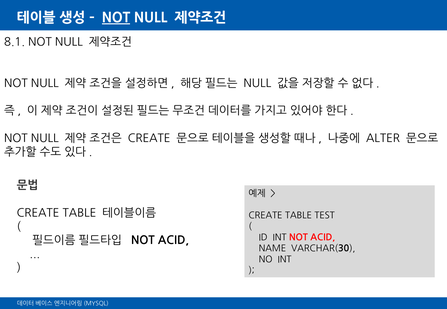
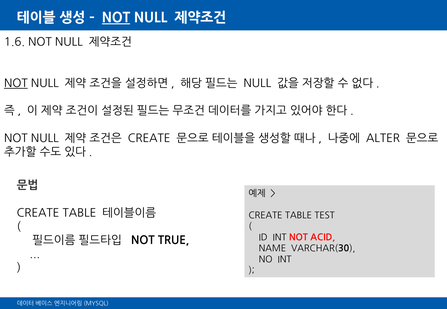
8.1: 8.1 -> 1.6 (14, 42)
NOT underline: none -> present (16, 83)
ACID: ACID -> TRUE (174, 241)
